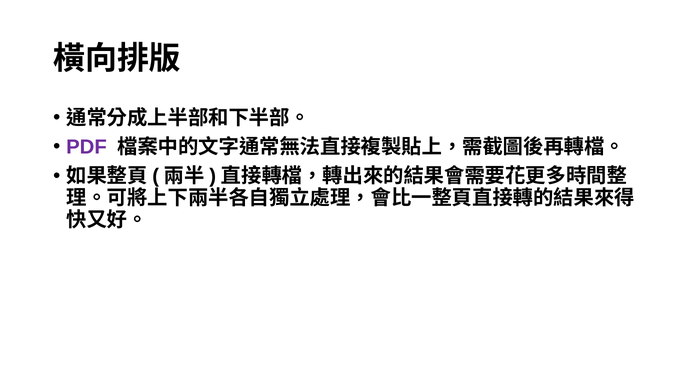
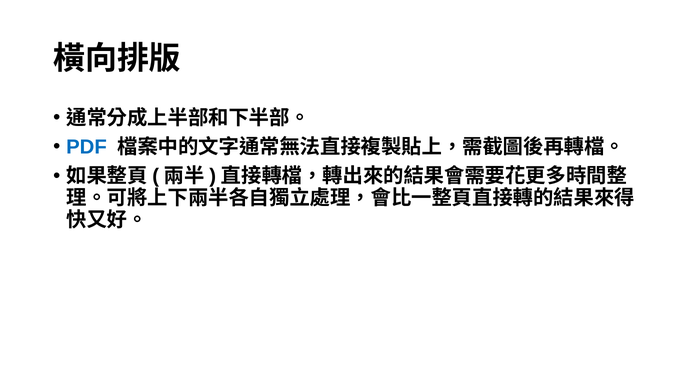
PDF colour: purple -> blue (86, 147)
